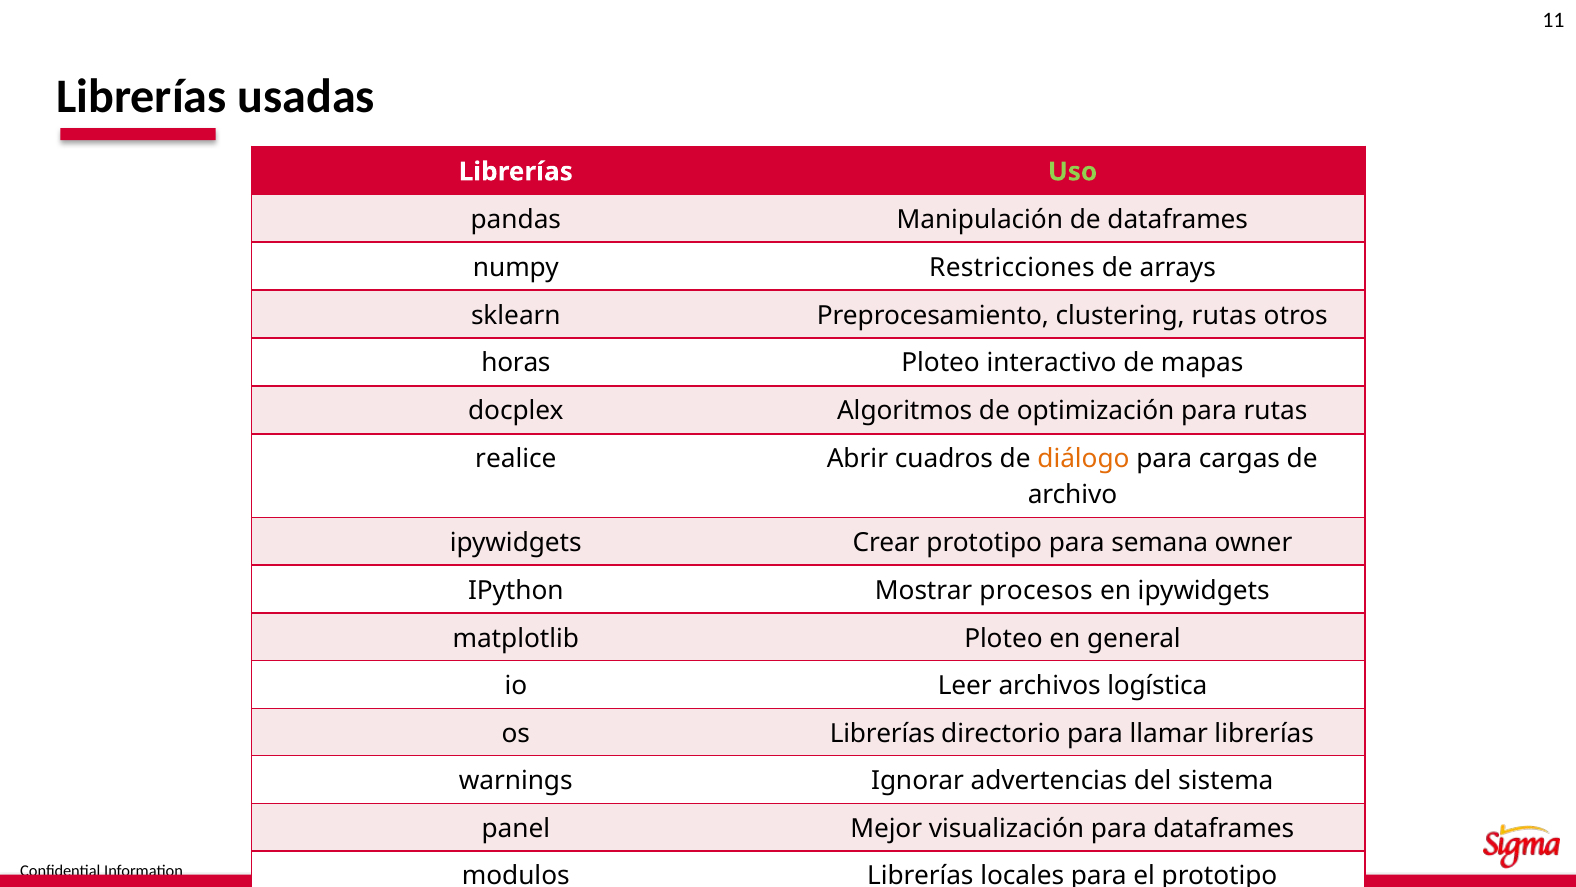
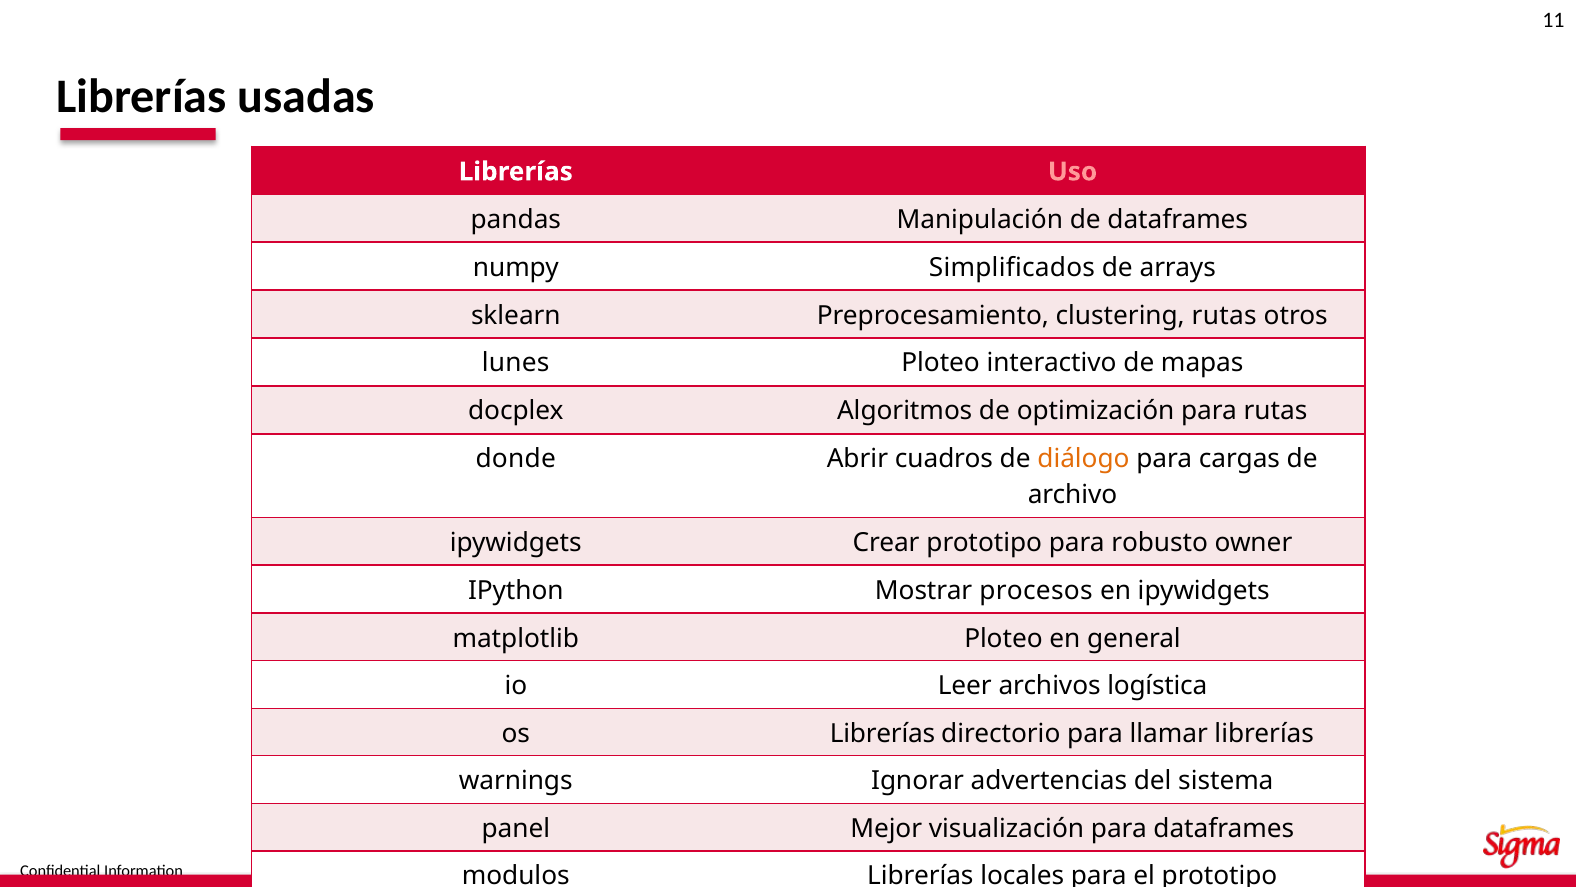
Uso colour: light green -> pink (1073, 172)
Restricciones: Restricciones -> Simplificados (1012, 267)
horas: horas -> lunes (516, 363)
realice: realice -> donde (516, 459)
semana: semana -> robusto (1160, 542)
